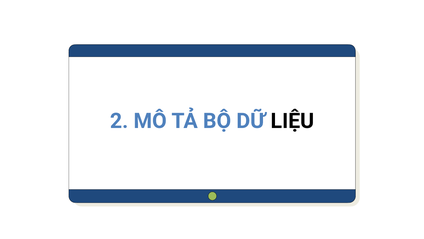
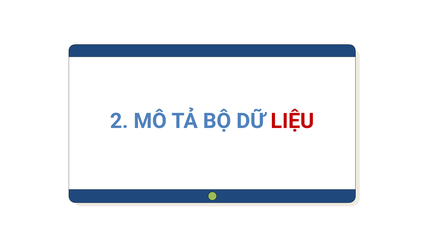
LIỆU colour: black -> red (292, 121)
